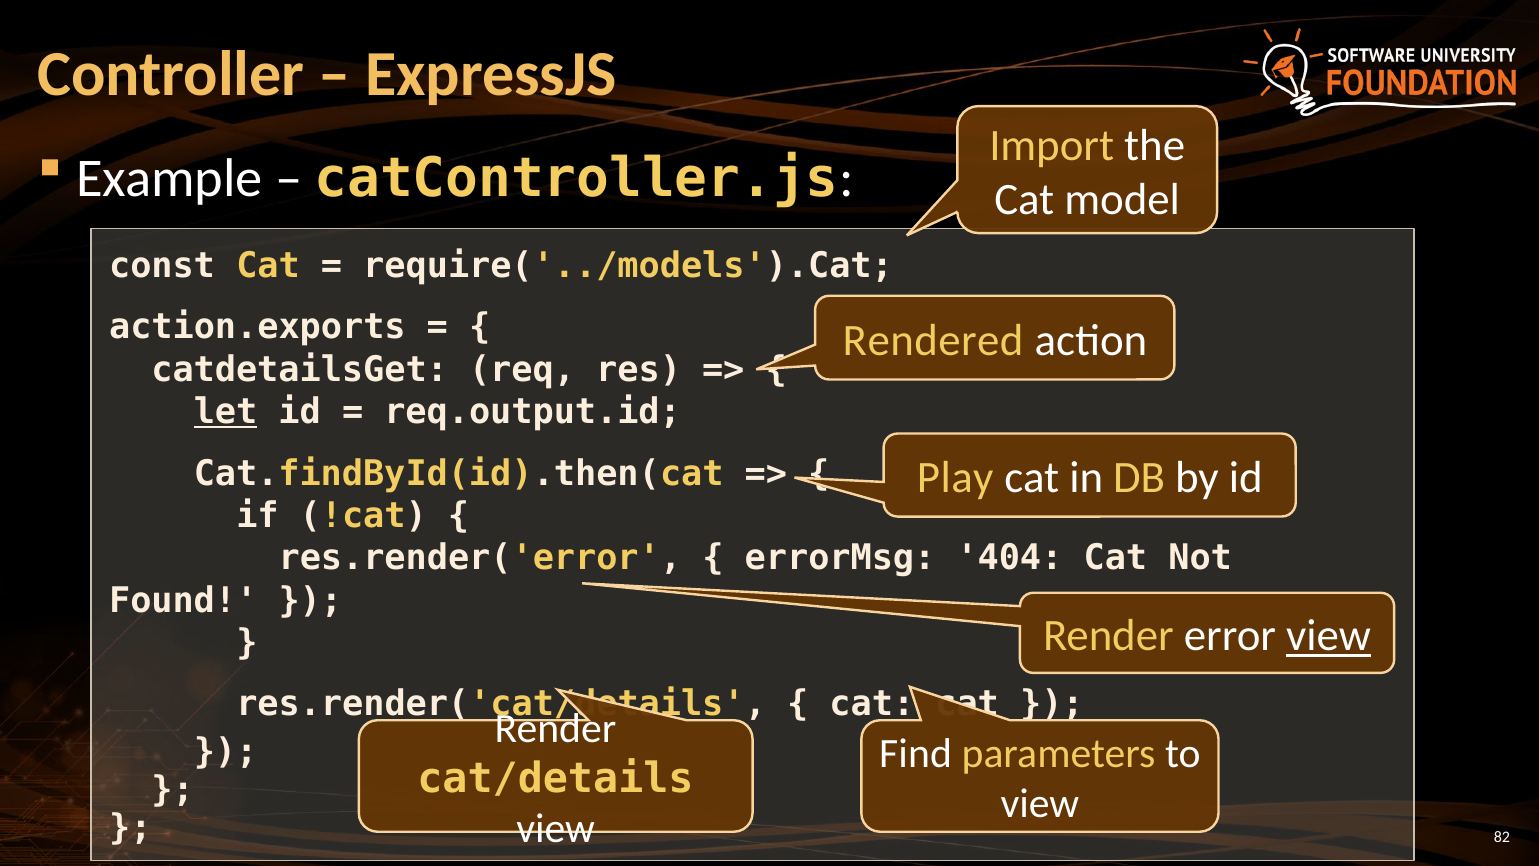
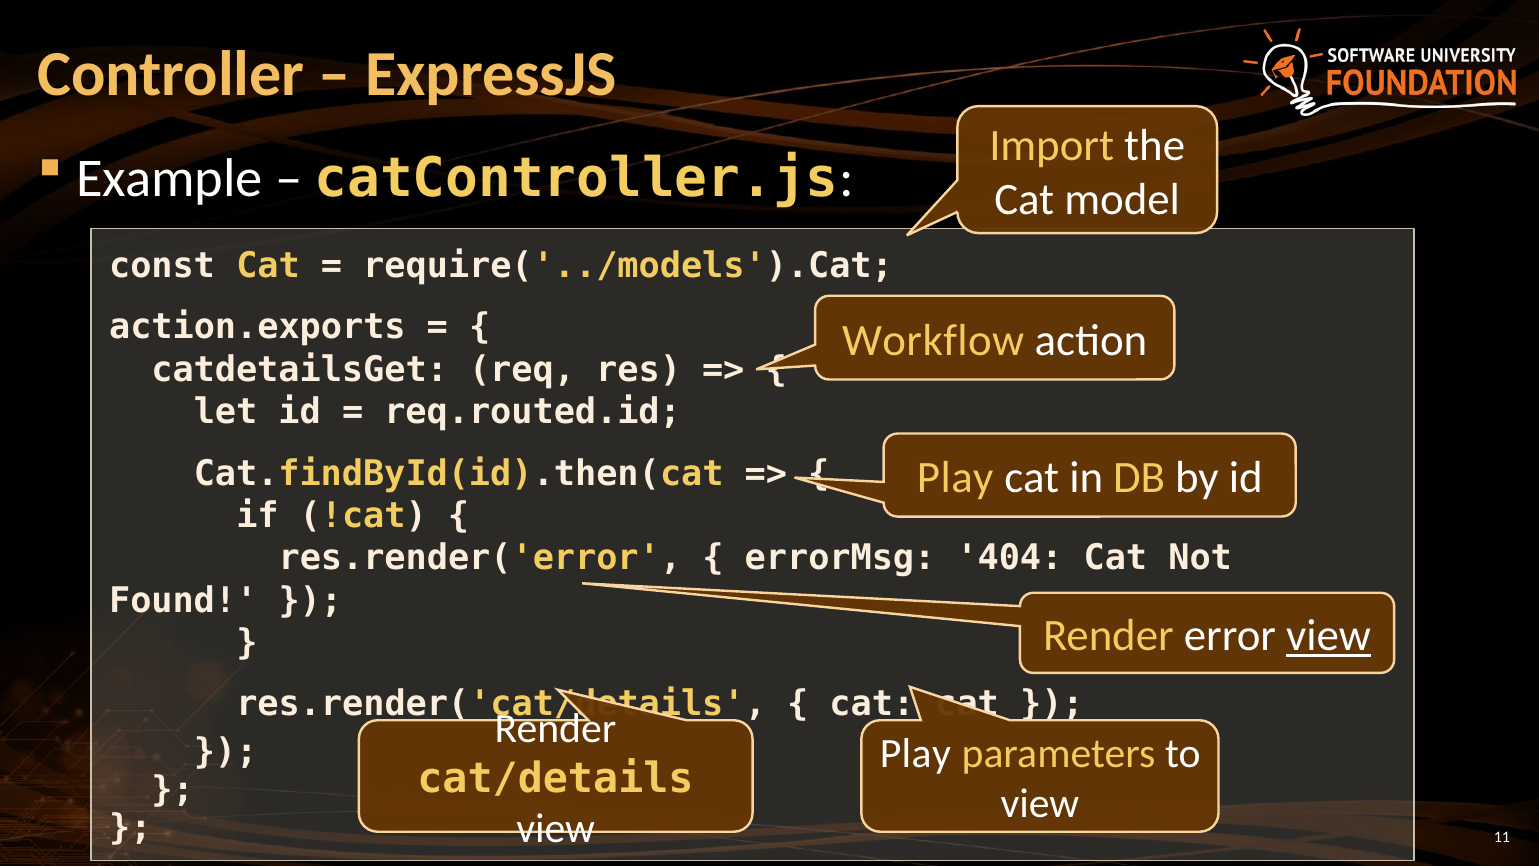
Rendered: Rendered -> Workflow (933, 341)
let underline: present -> none (226, 412)
req.output.id: req.output.id -> req.routed.id (533, 412)
Find: Find -> Play (915, 754)
82: 82 -> 11 (1502, 837)
